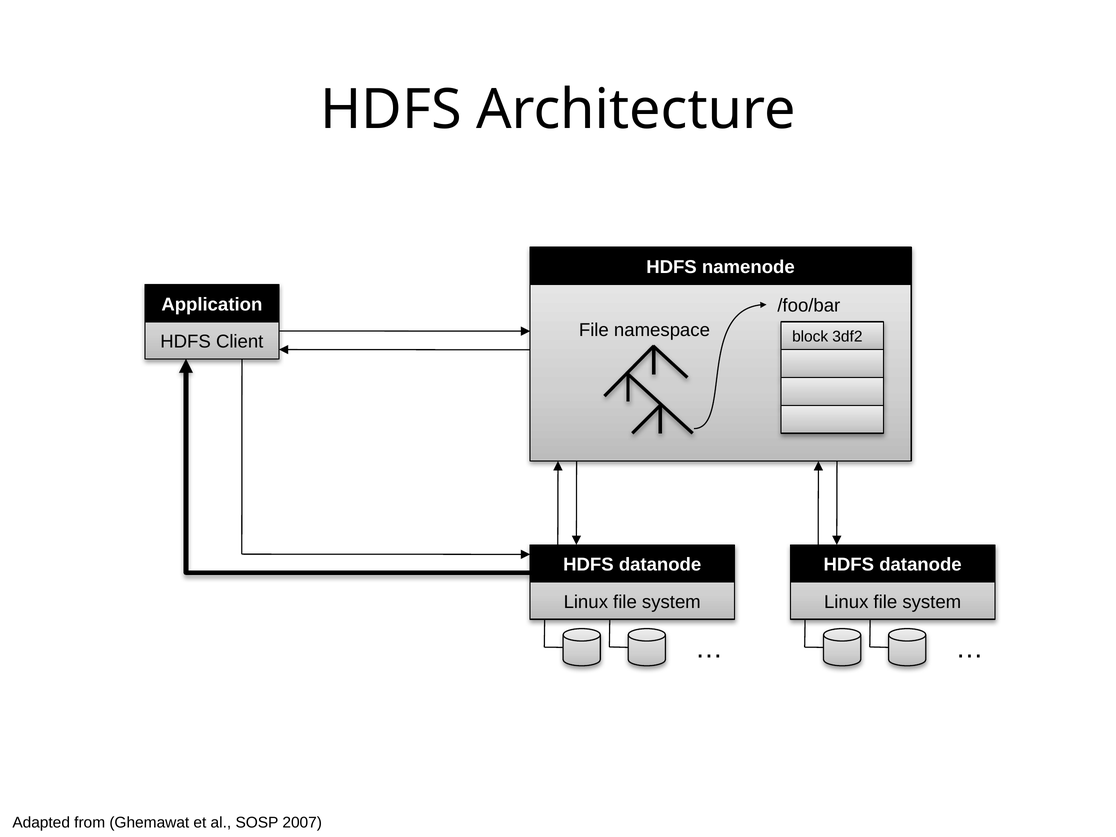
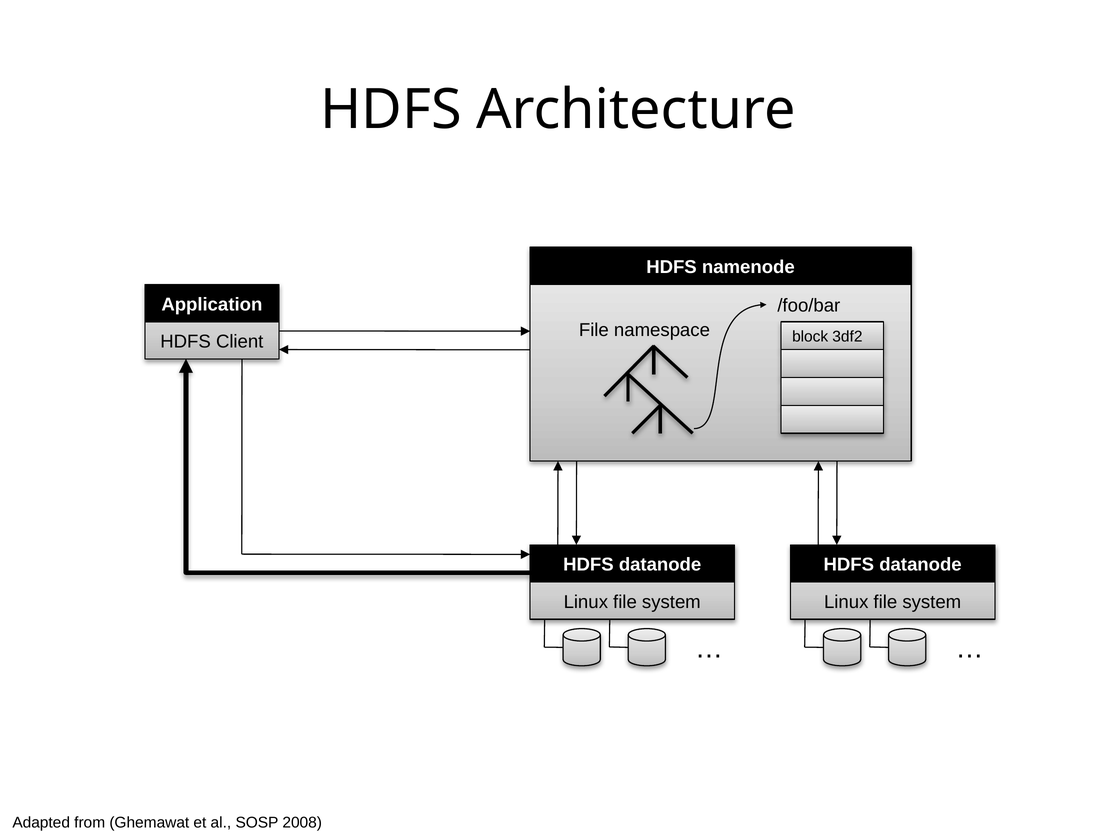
2007: 2007 -> 2008 (302, 823)
